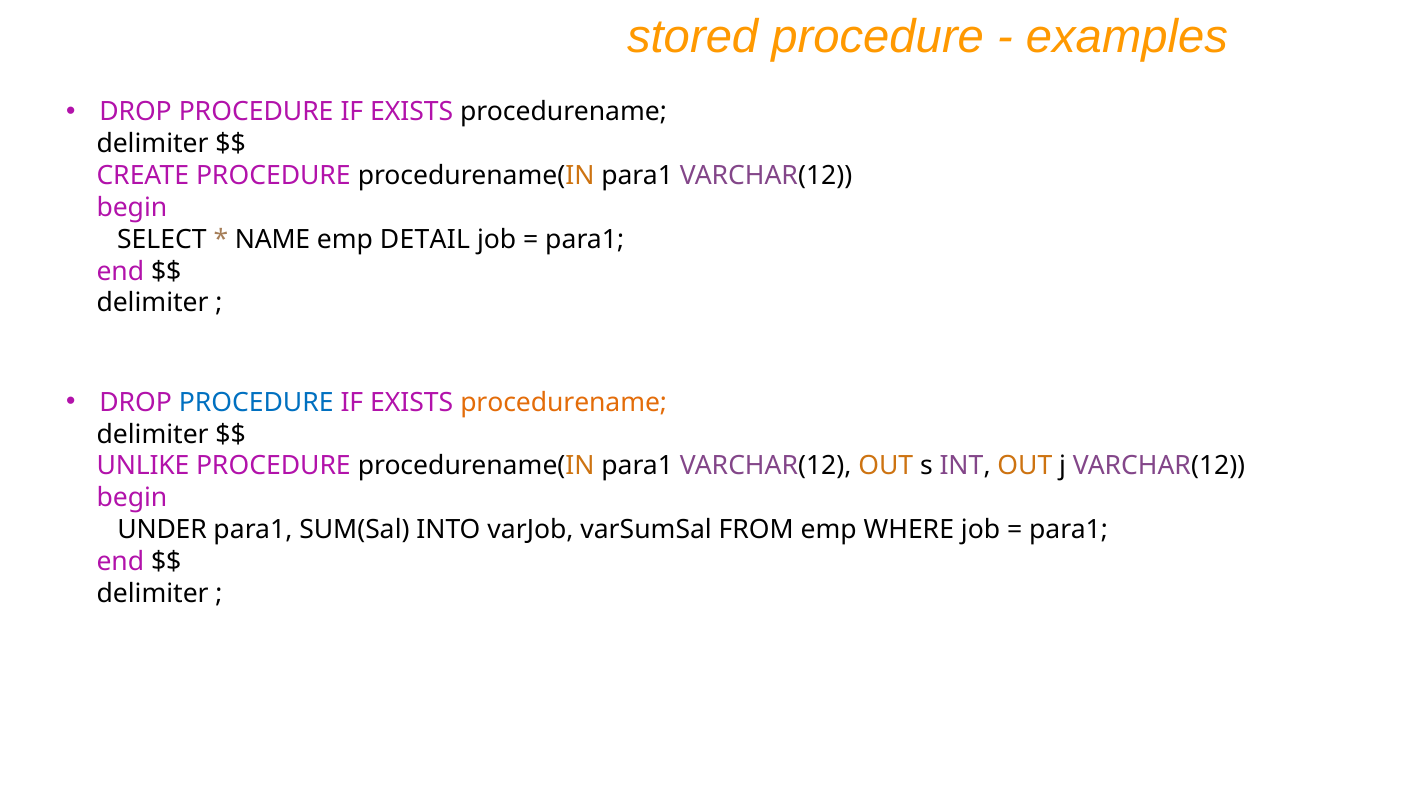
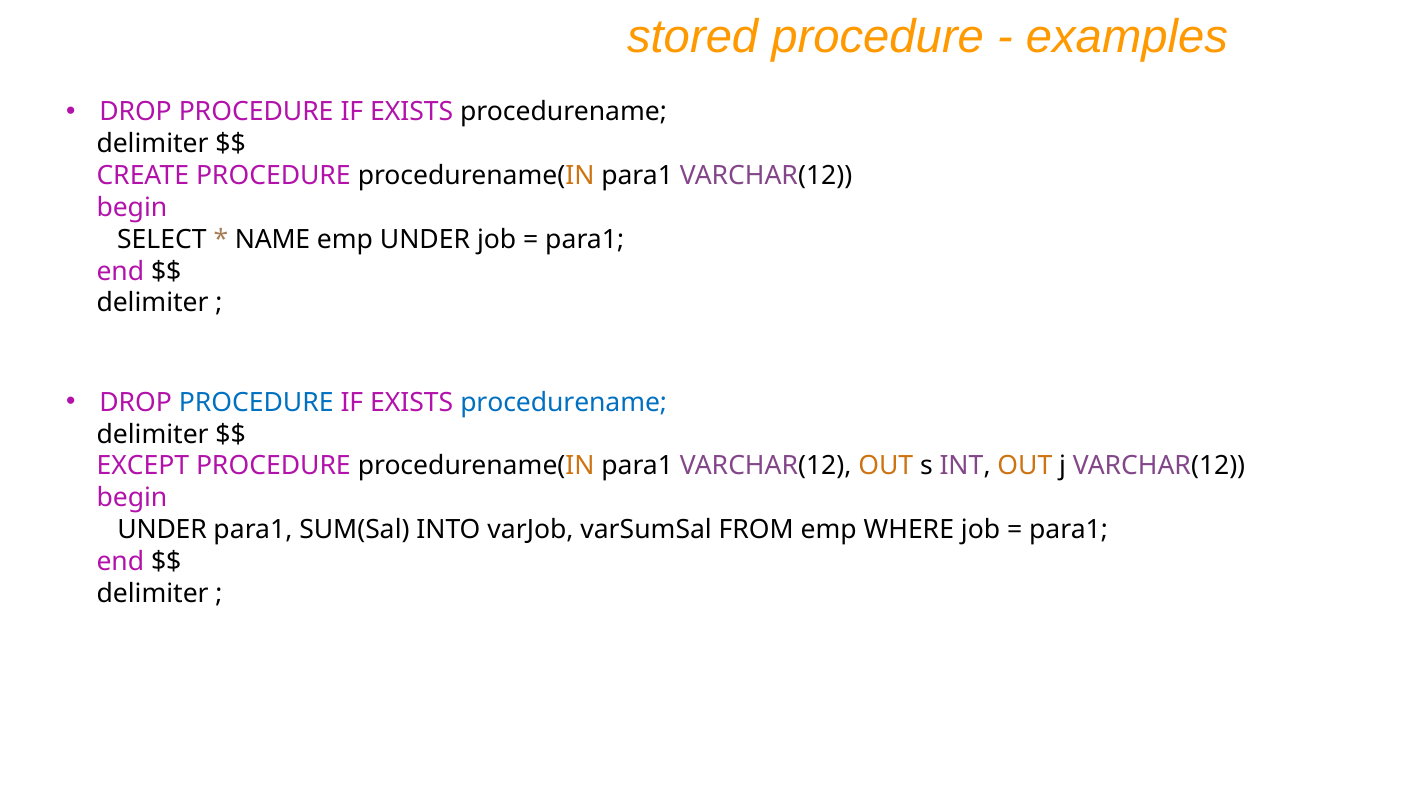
emp DETAIL: DETAIL -> UNDER (425, 240)
procedurename colour: orange -> blue (564, 403)
UNLIKE: UNLIKE -> EXCEPT (143, 466)
